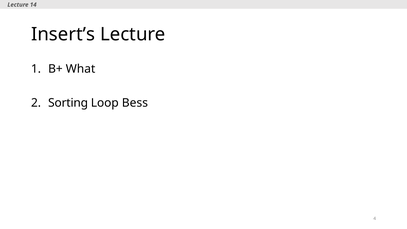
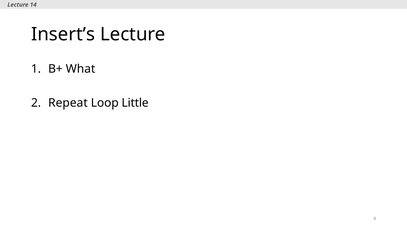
Sorting: Sorting -> Repeat (68, 103)
Bess: Bess -> Little (135, 103)
